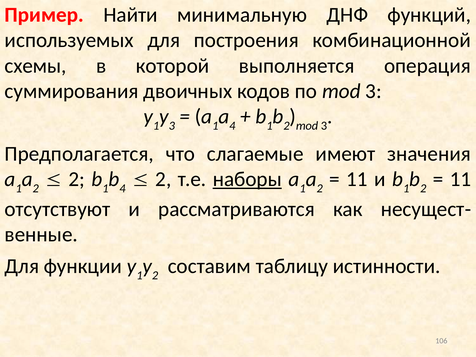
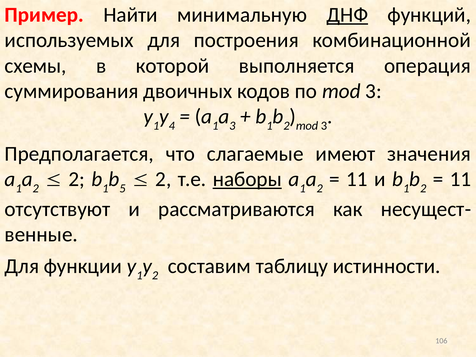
ДНФ underline: none -> present (347, 15)
3: 3 -> 4 (172, 126)
4: 4 -> 3 (232, 126)
4: 4 -> 5 (122, 188)
